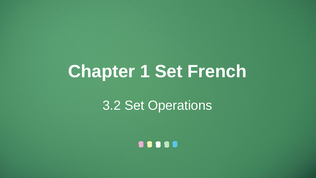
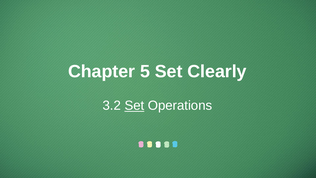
1: 1 -> 5 (145, 71)
French: French -> Clearly (217, 71)
Set underline: none -> present (134, 105)
